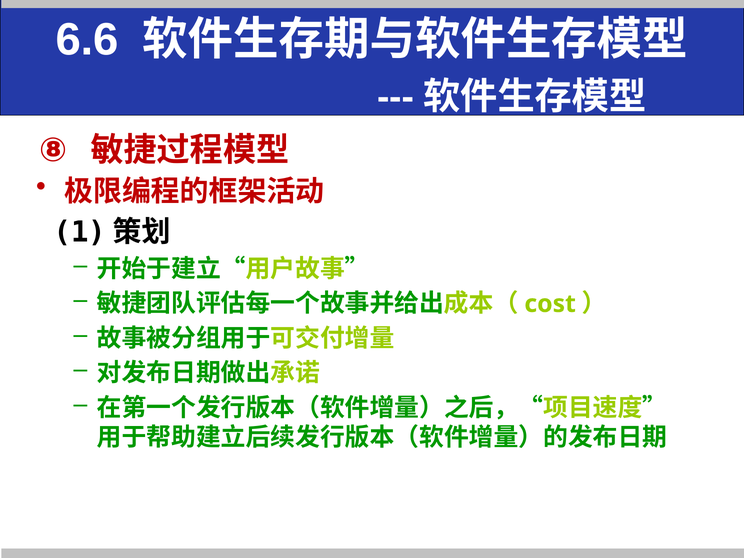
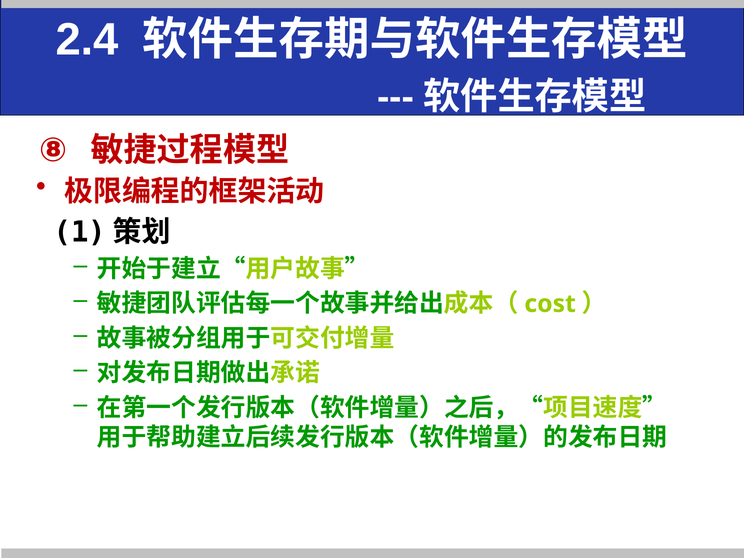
6.6: 6.6 -> 2.4 (87, 40)
